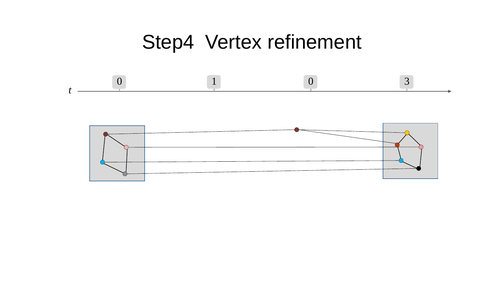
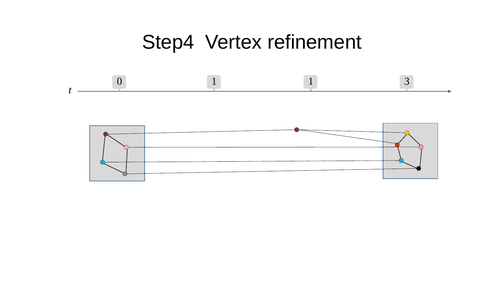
1 0: 0 -> 1 (311, 81)
